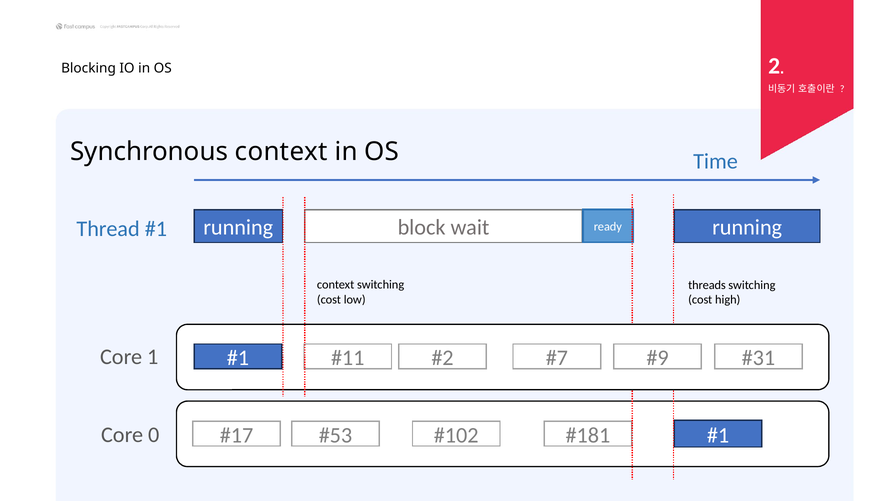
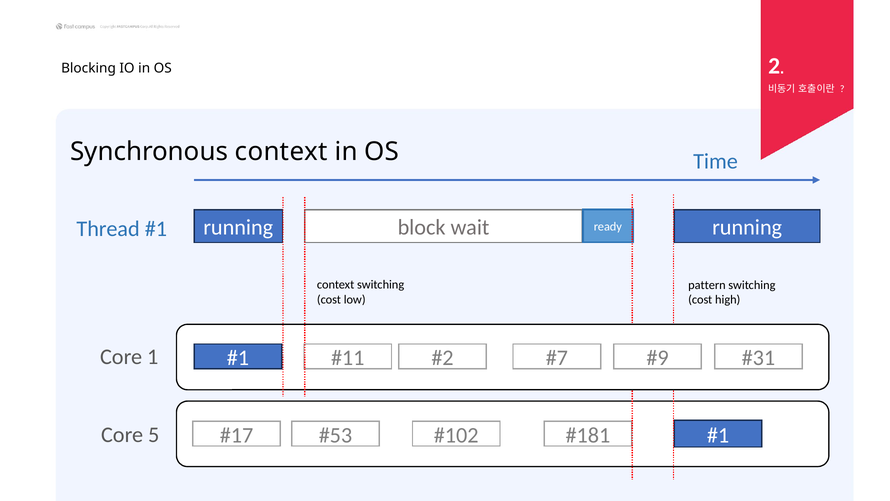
threads: threads -> pattern (707, 285)
0: 0 -> 5 (154, 435)
